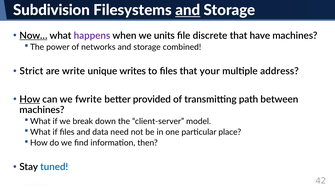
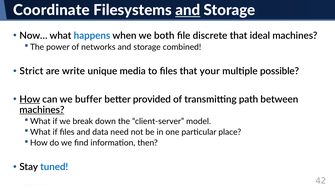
Subdivision: Subdivision -> Coordinate (51, 10)
Now… underline: present -> none (33, 36)
happens colour: purple -> blue (92, 36)
units: units -> both (164, 36)
have: have -> ideal (260, 36)
writes: writes -> media (133, 71)
address: address -> possible (280, 71)
fwrite: fwrite -> buffer (88, 100)
machines underline: none -> present (42, 110)
